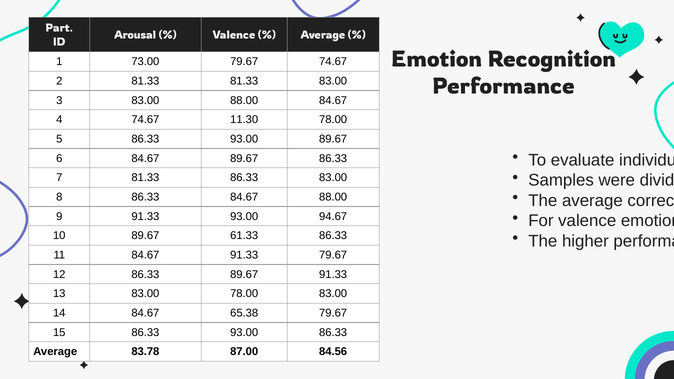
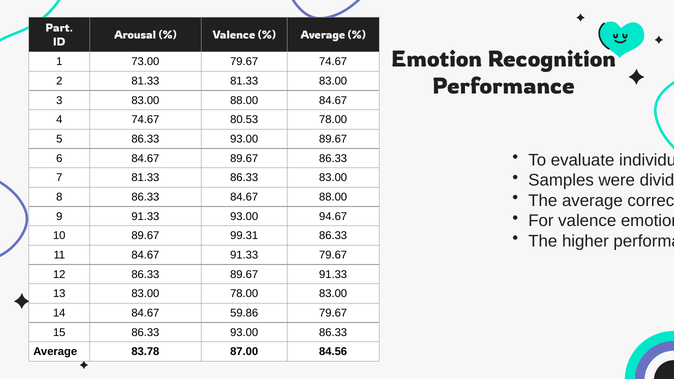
11.30: 11.30 -> 80.53 (244, 120)
61.33: 61.33 -> 99.31 (244, 236)
65.38: 65.38 -> 59.86 (244, 313)
